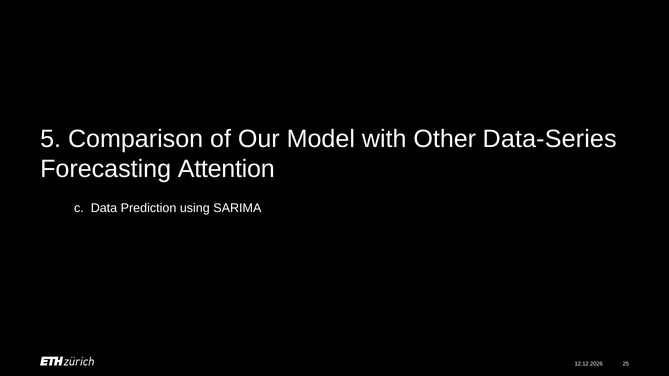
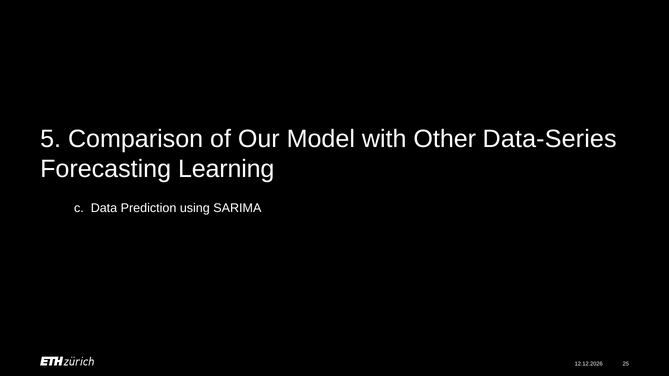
Attention: Attention -> Learning (226, 169)
